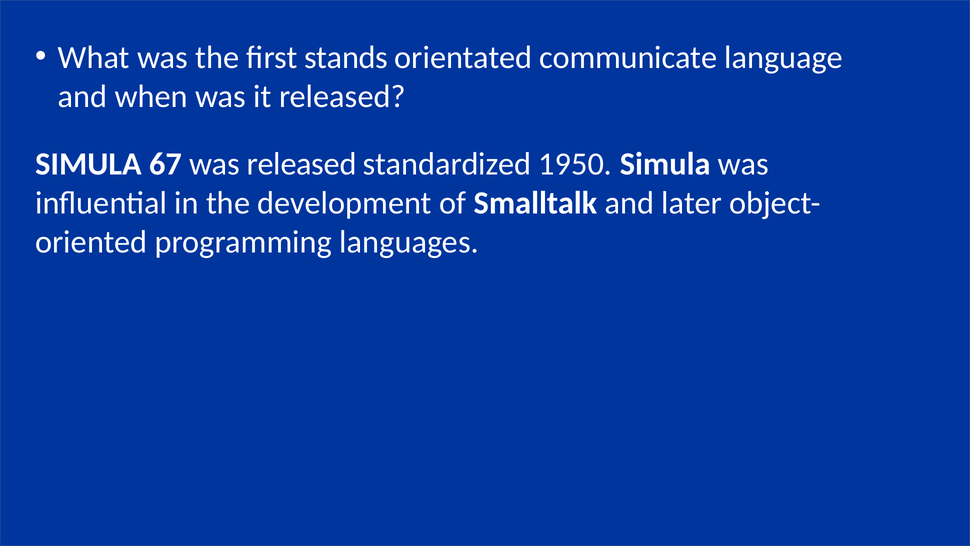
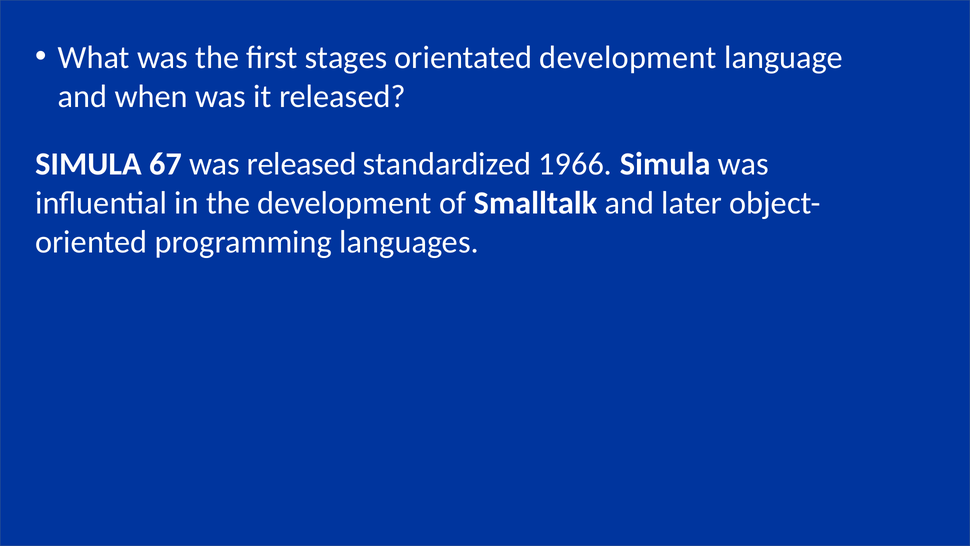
stands: stands -> stages (346, 57)
orientated communicate: communicate -> development (628, 57)
1950: 1950 -> 1966 (575, 164)
